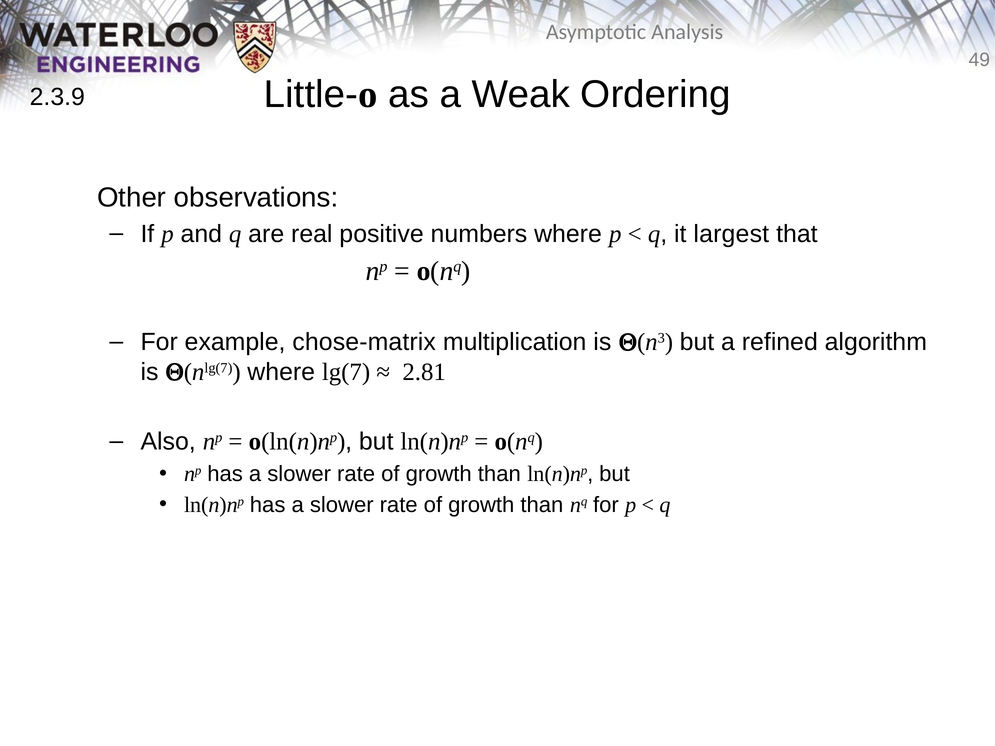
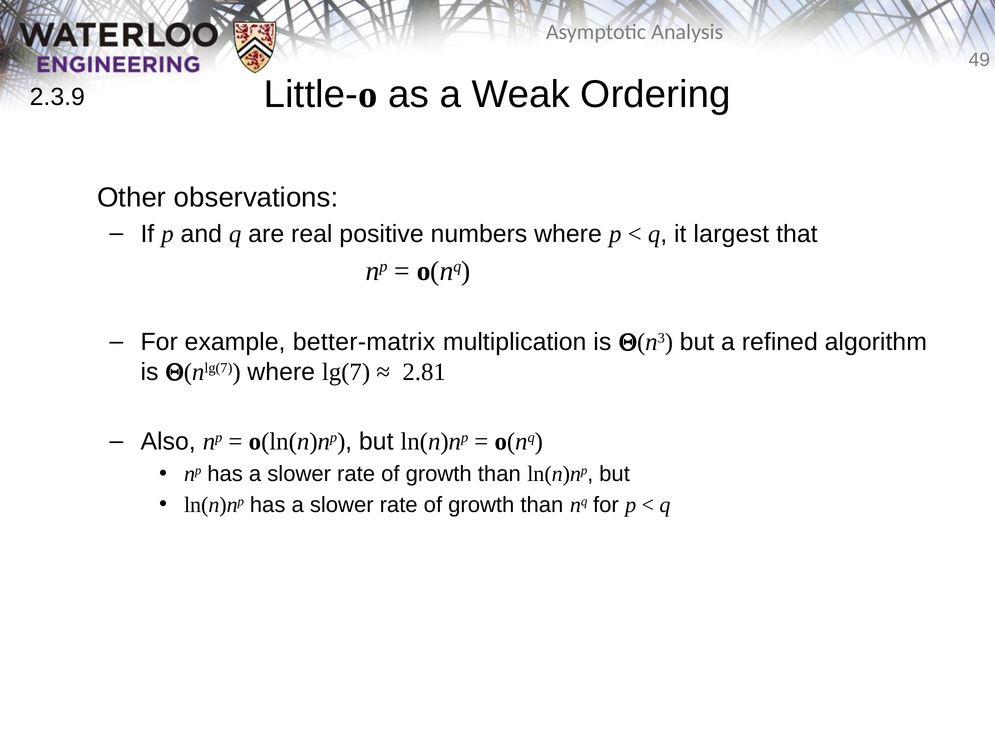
chose-matrix: chose-matrix -> better-matrix (364, 342)
